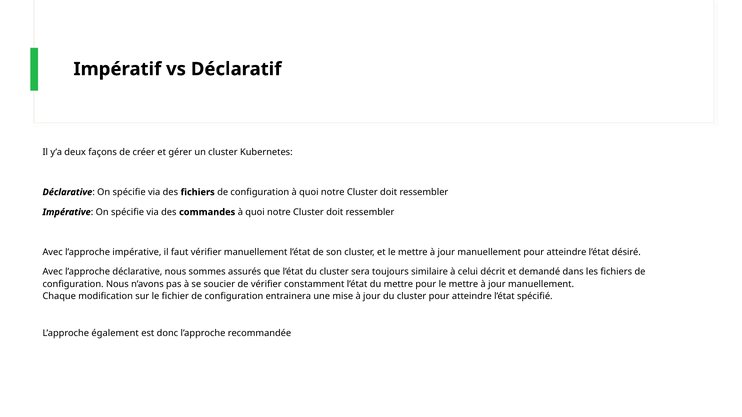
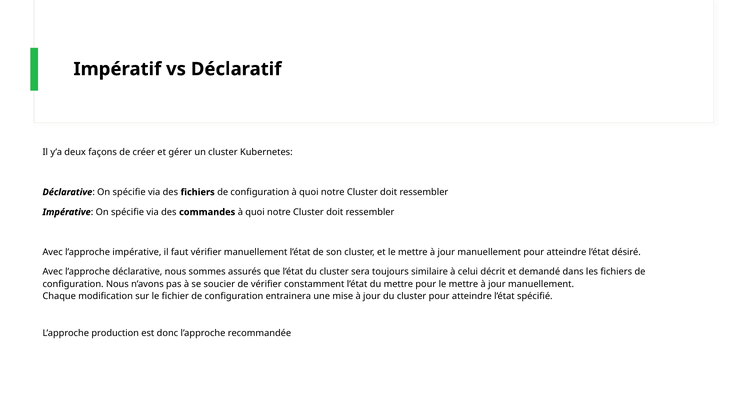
également: également -> production (115, 333)
